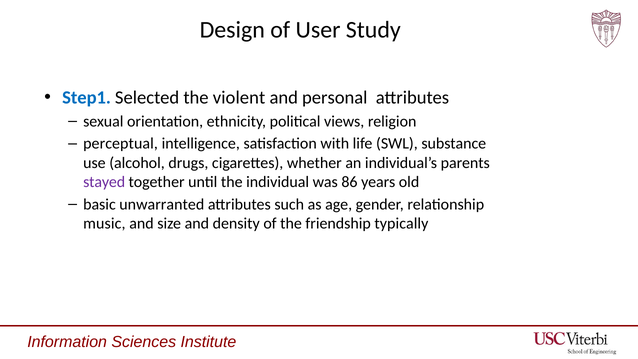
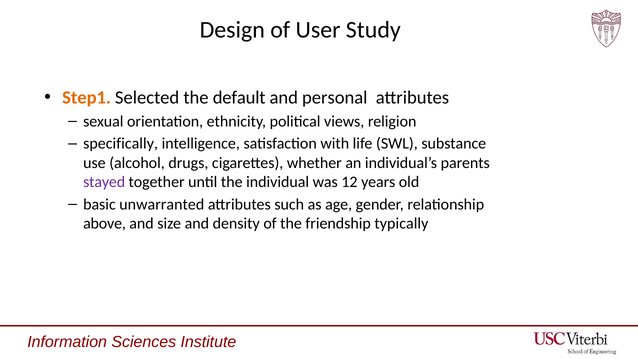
Step1 colour: blue -> orange (87, 98)
violent: violent -> default (239, 98)
perceptual: perceptual -> specifically (121, 144)
86: 86 -> 12 (349, 182)
music: music -> above (105, 223)
